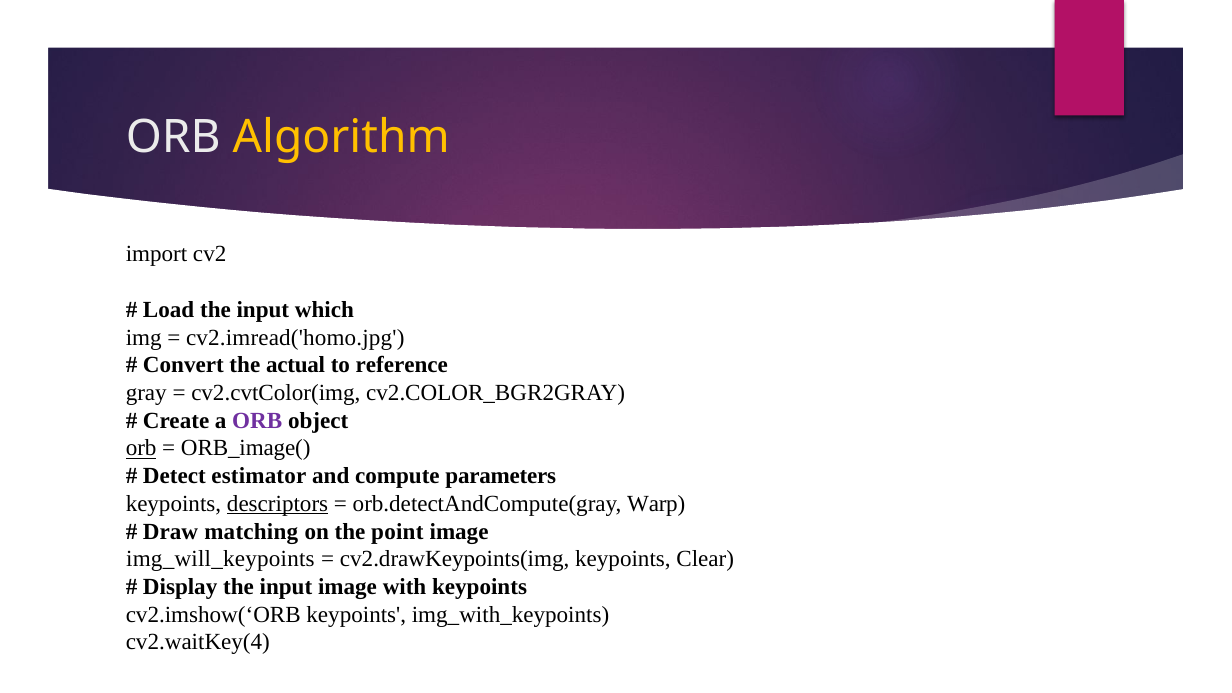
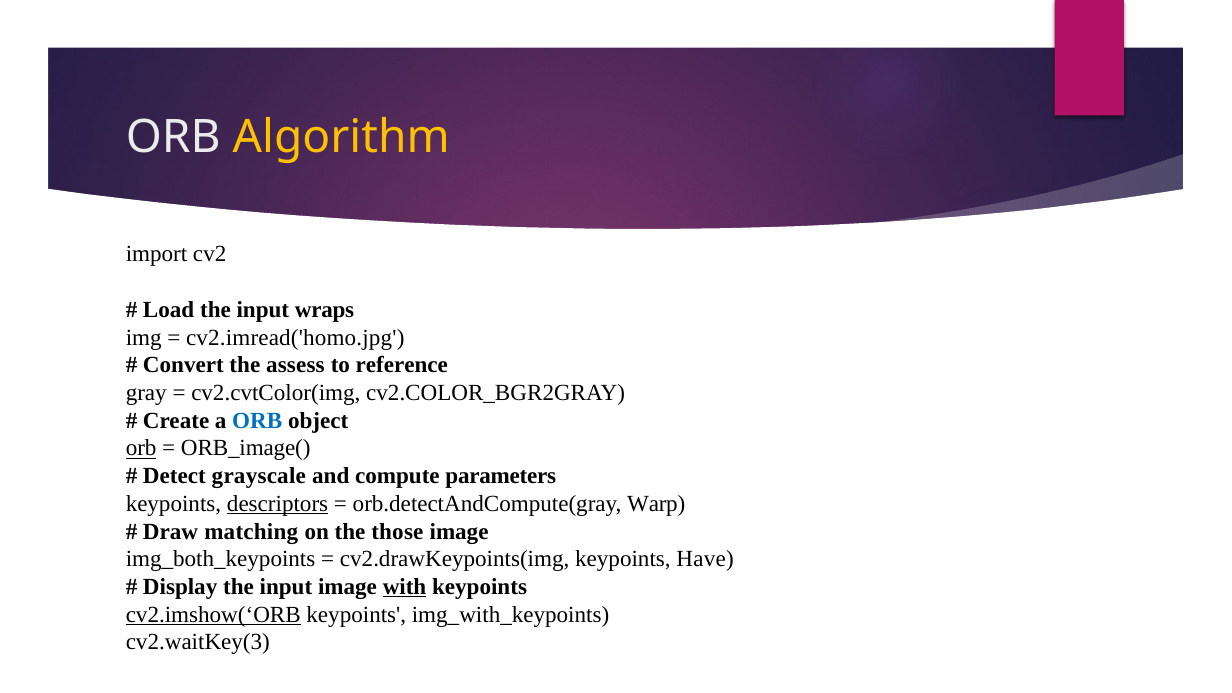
which: which -> wraps (325, 310)
actual: actual -> assess (295, 365)
ORB colour: purple -> blue (257, 421)
estimator: estimator -> grayscale (259, 476)
point: point -> those (397, 531)
img_will_keypoints: img_will_keypoints -> img_both_keypoints (221, 559)
Clear: Clear -> Have (705, 559)
with underline: none -> present (405, 587)
cv2.imshow(‘ORB underline: none -> present (213, 615)
cv2.waitKey(4: cv2.waitKey(4 -> cv2.waitKey(3 (198, 642)
